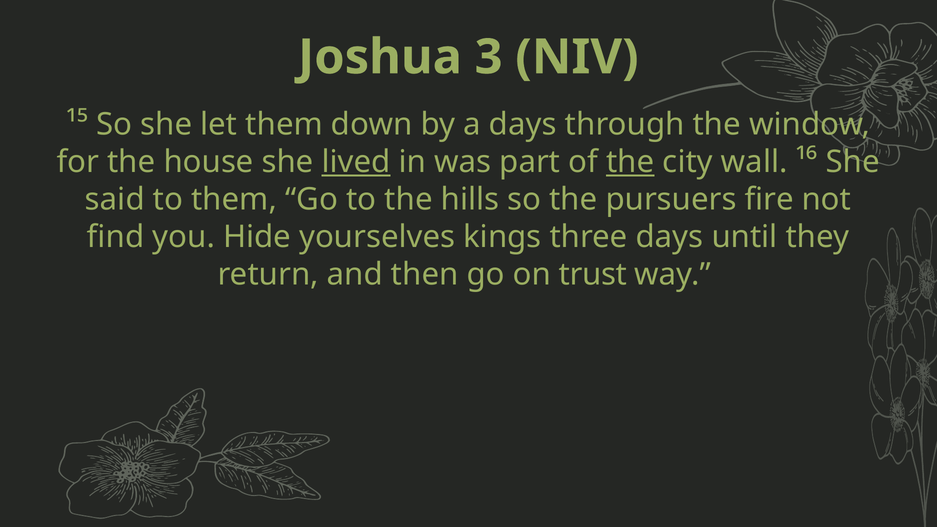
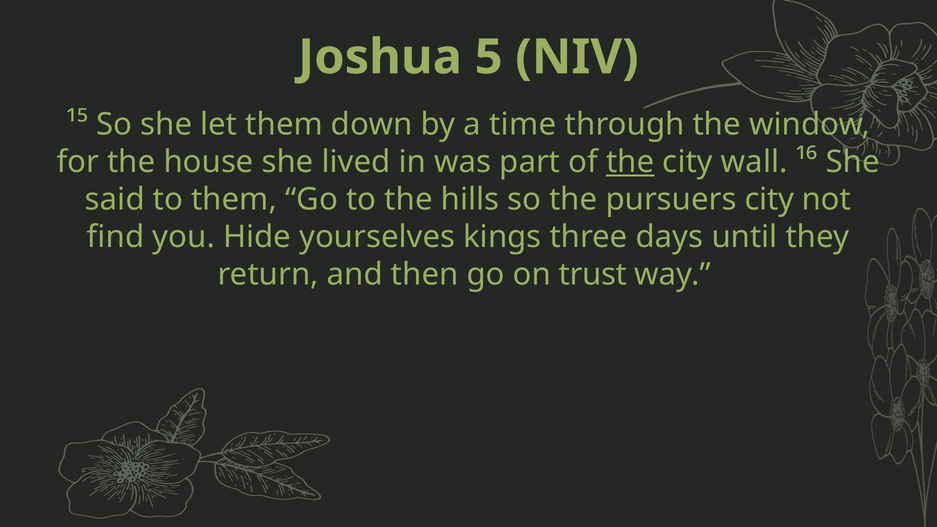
3: 3 -> 5 (489, 57)
a days: days -> time (523, 125)
lived underline: present -> none (356, 162)
pursuers fire: fire -> city (769, 199)
